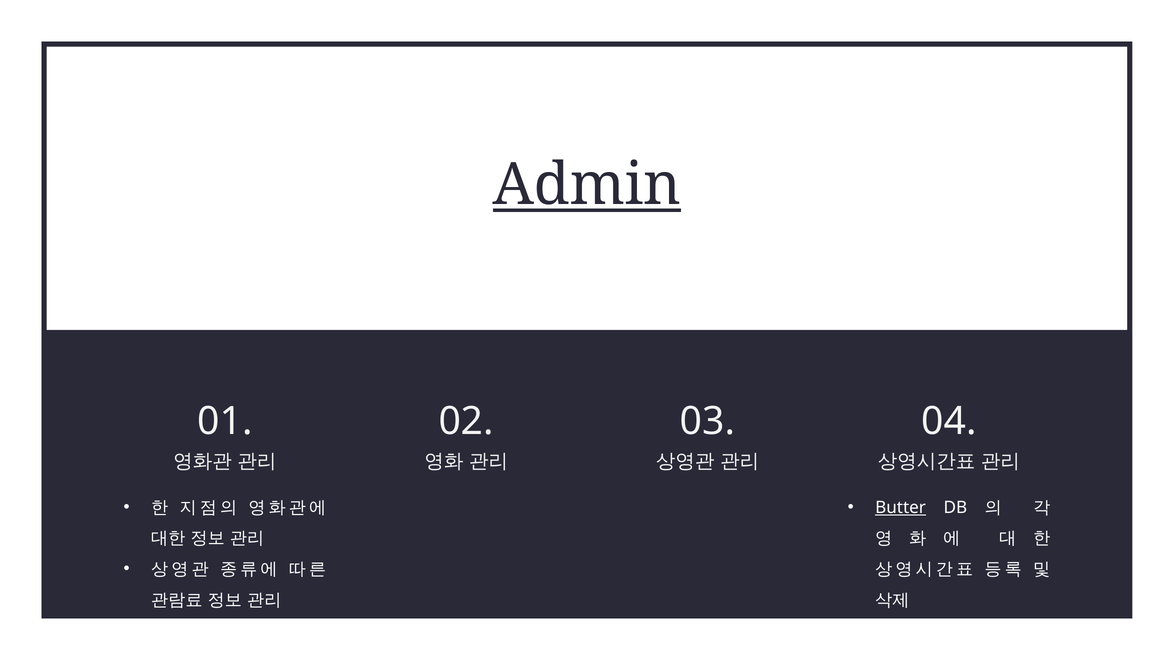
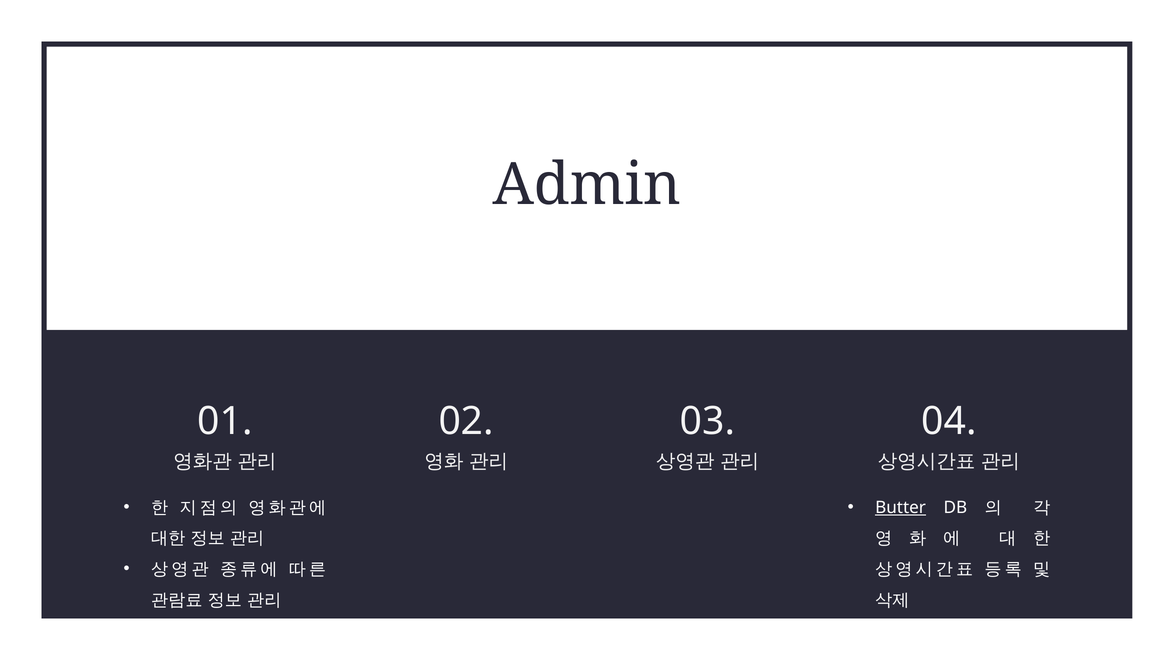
Admin underline: present -> none (587, 185)
